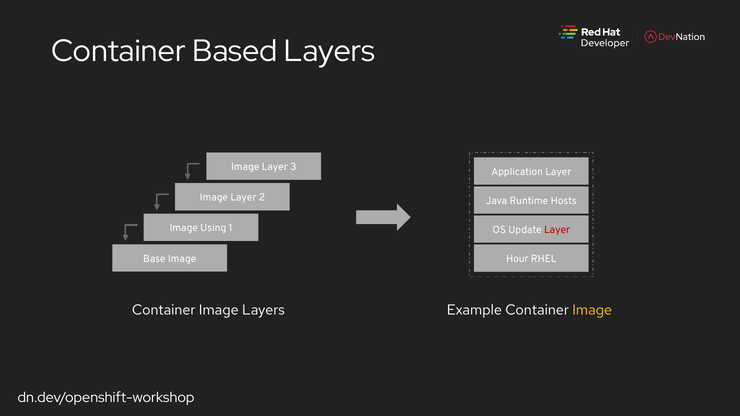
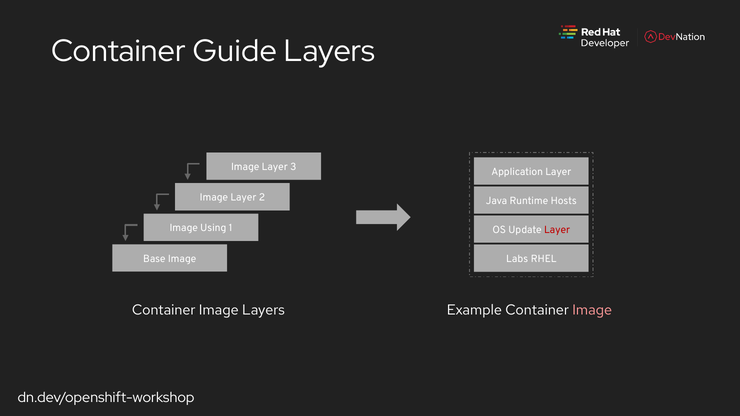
Based: Based -> Guide (235, 51)
Hour: Hour -> Labs (517, 259)
Image colour: yellow -> pink (592, 310)
